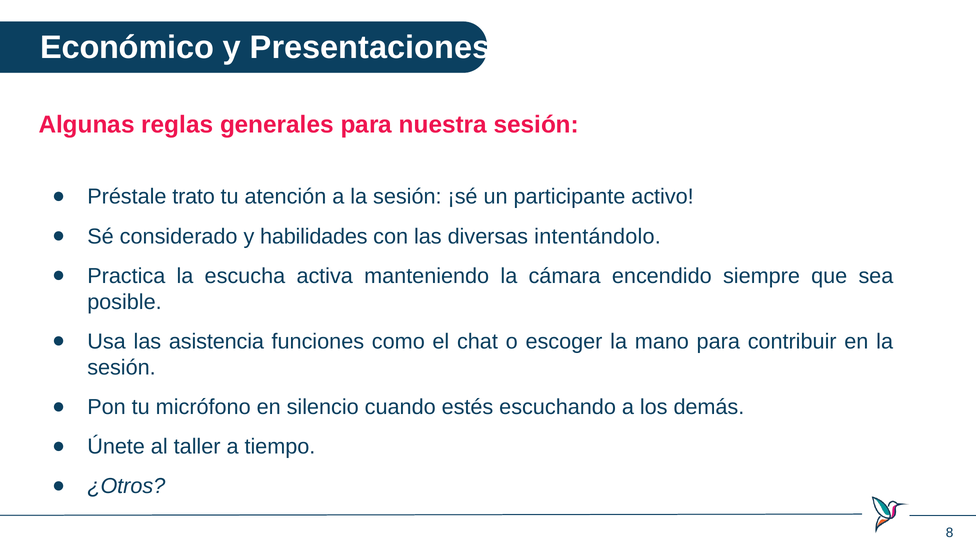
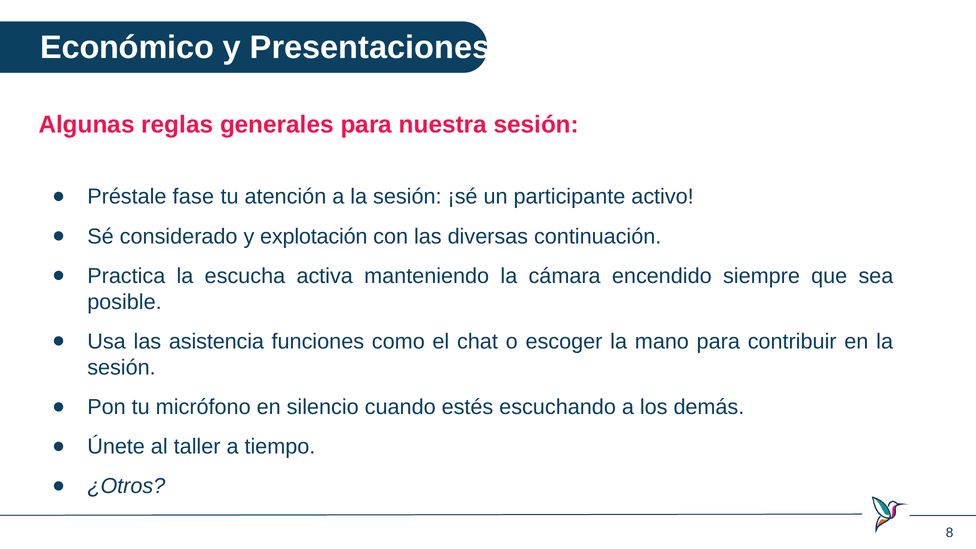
trato: trato -> fase (193, 197)
habilidades: habilidades -> explotación (314, 236)
intentándolo: intentándolo -> continuación (598, 236)
